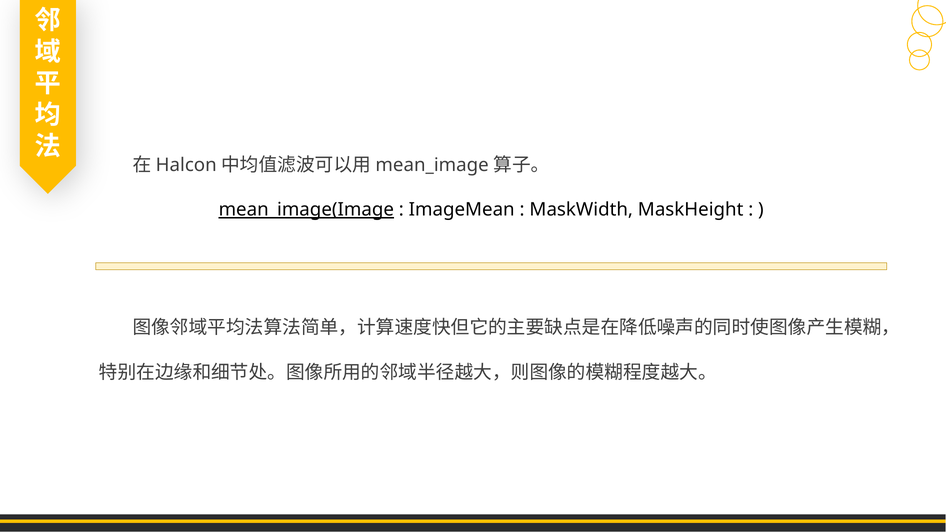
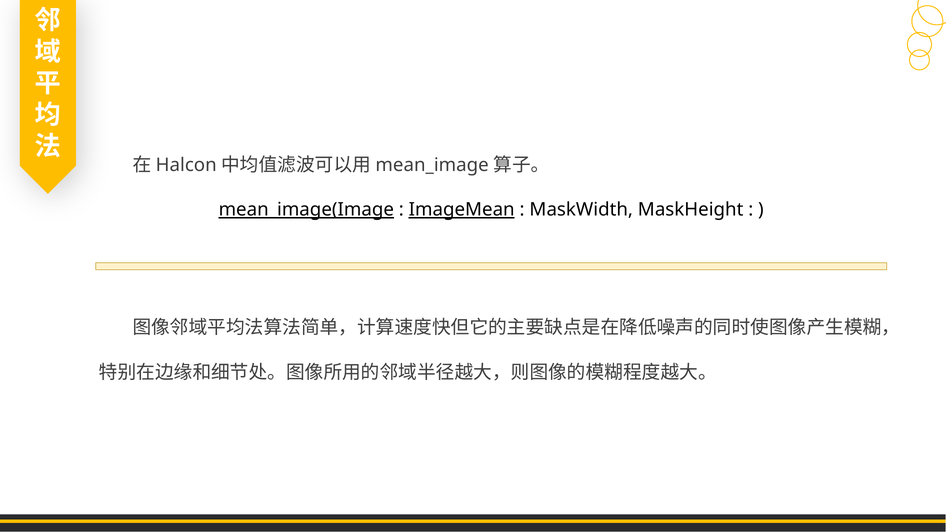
ImageMean underline: none -> present (462, 210)
